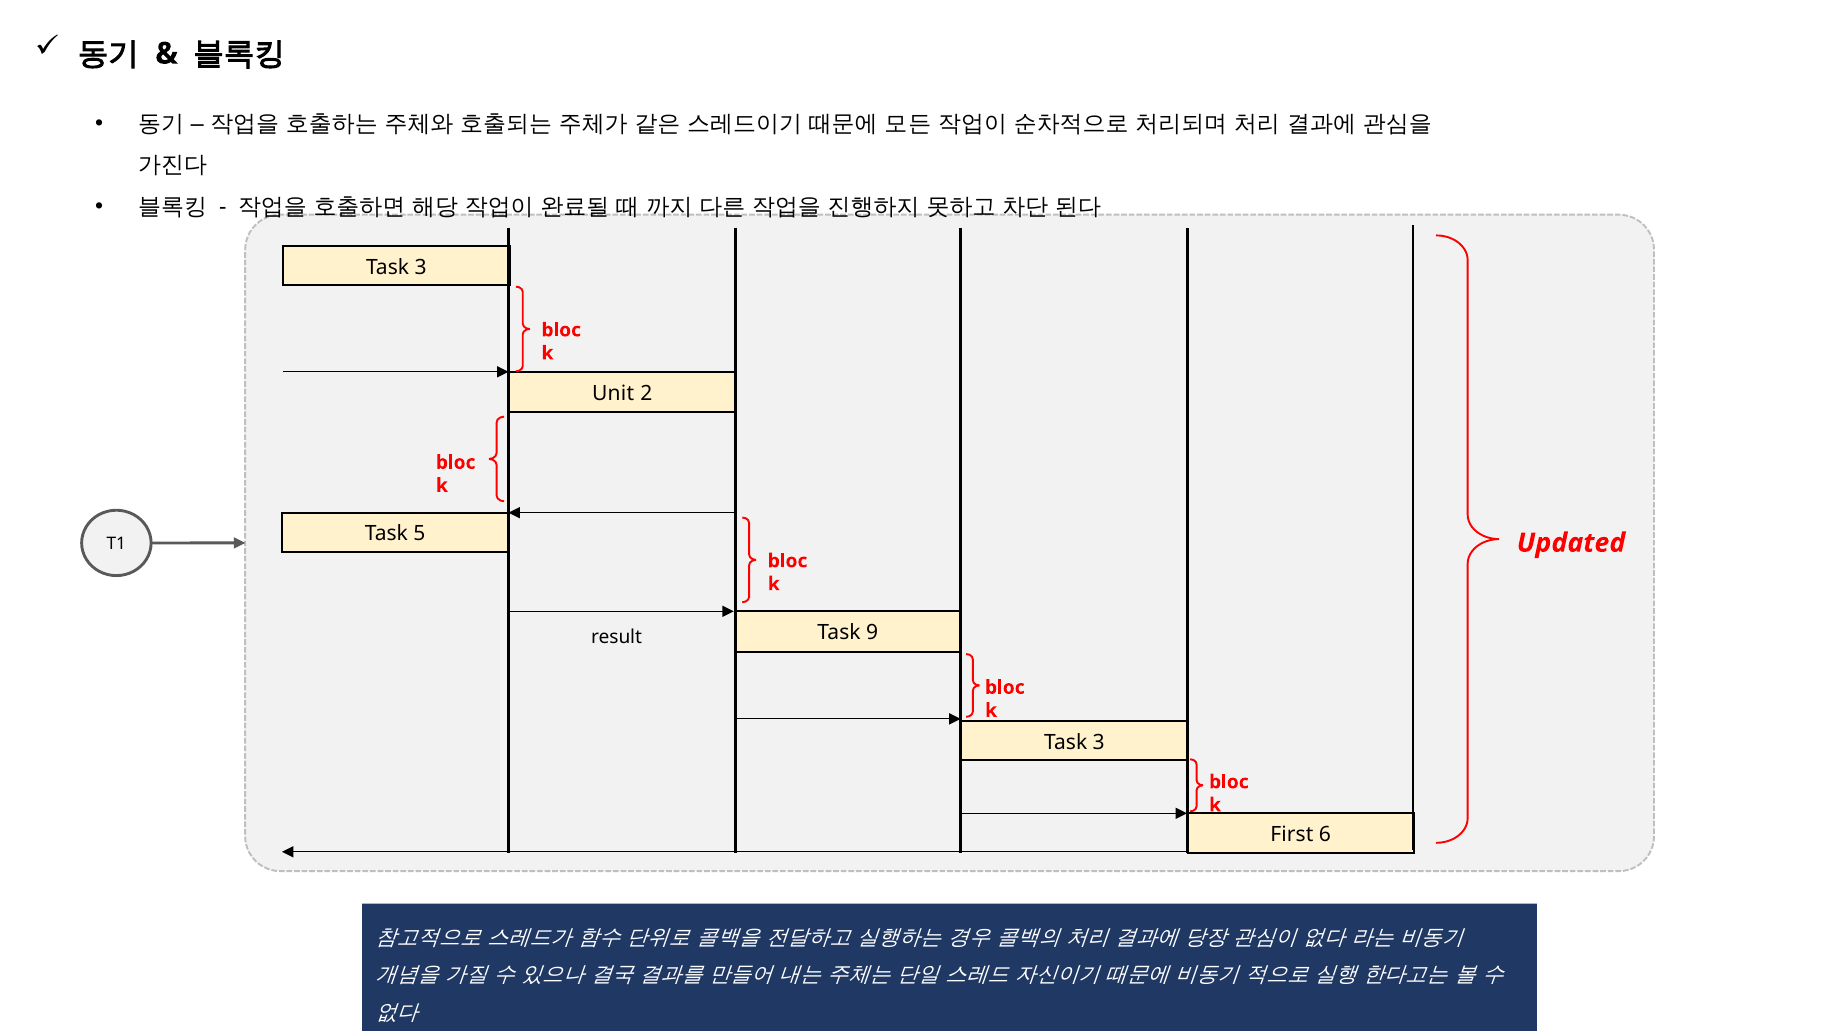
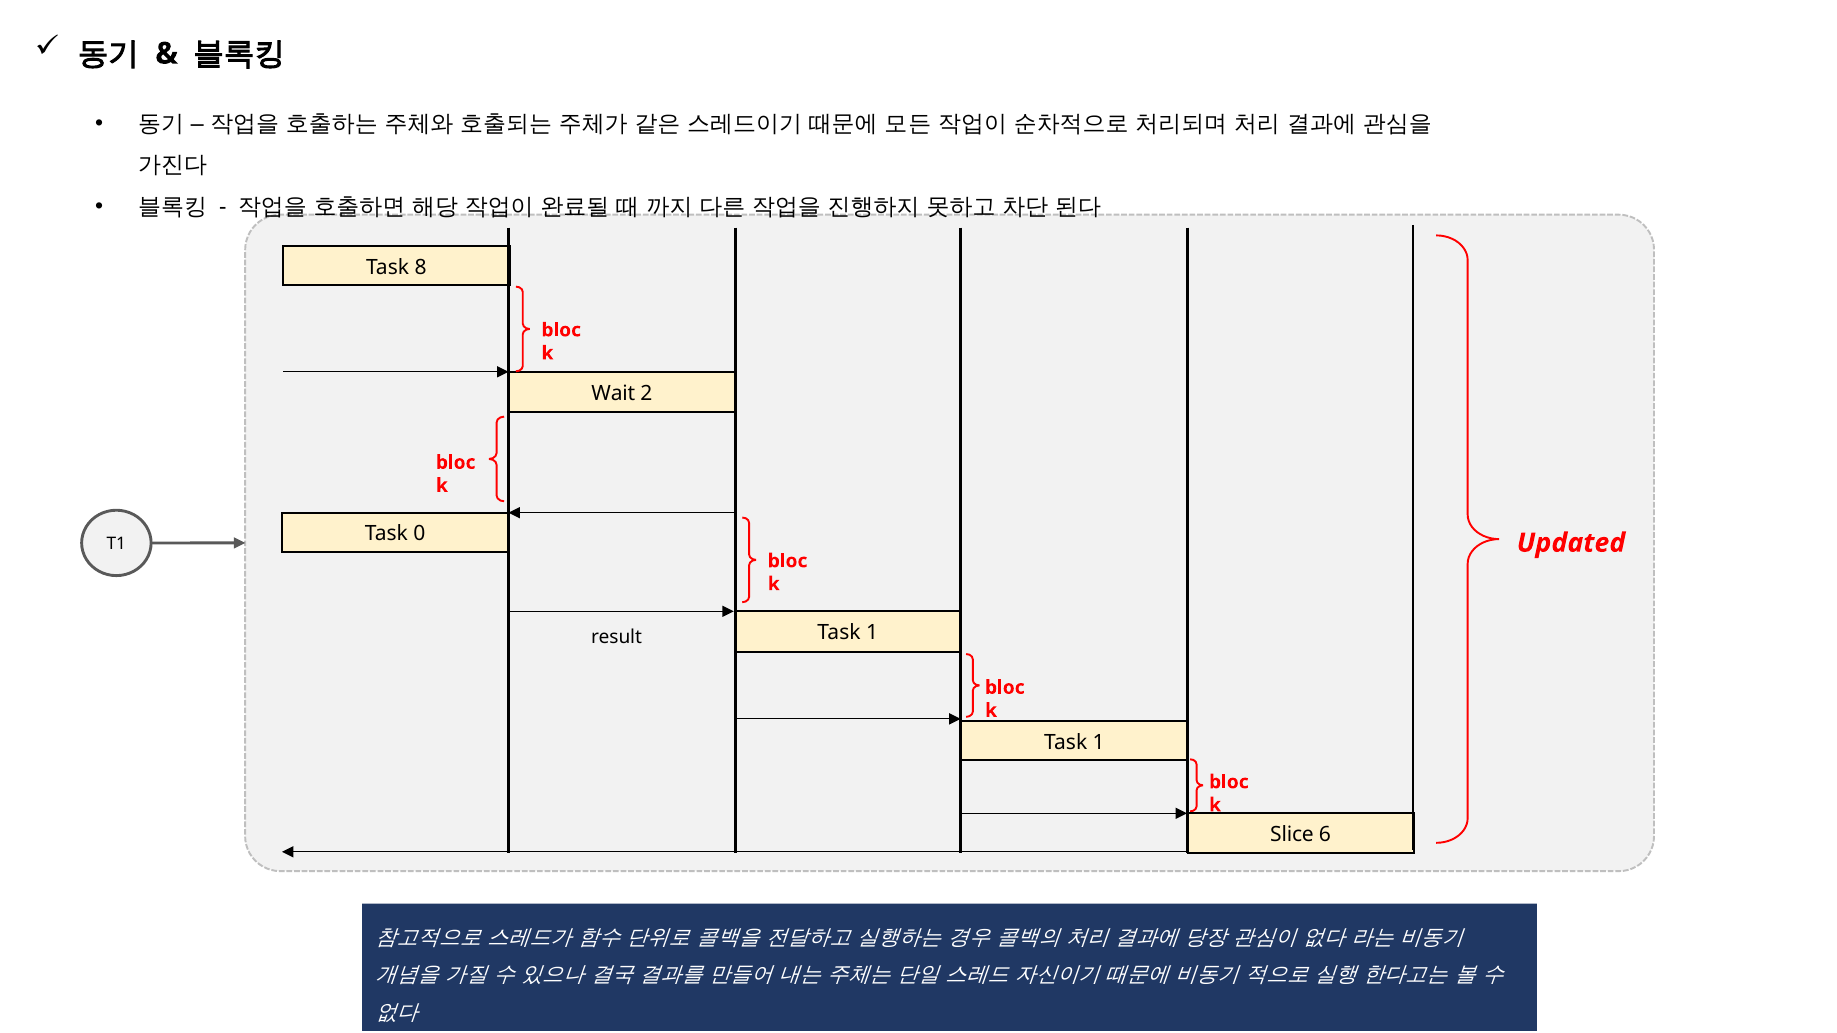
3: 3 -> 8 (421, 267)
Unit: Unit -> Wait (613, 394)
5: 5 -> 0 (419, 534)
9: 9 -> 1 (872, 633)
3: 3 -> 1 (1099, 742)
First: First -> Slice (1292, 835)
